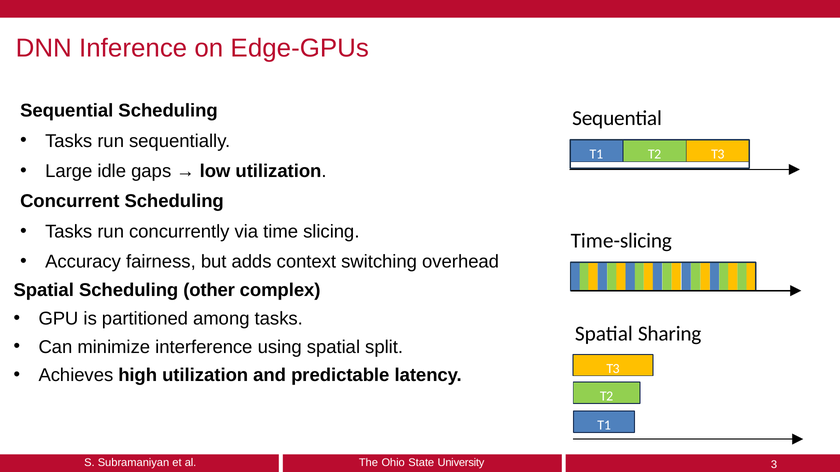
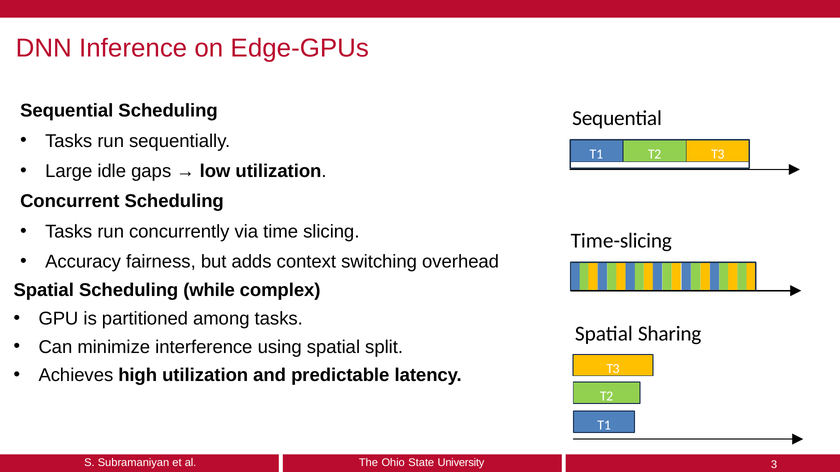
other: other -> while (209, 291)
